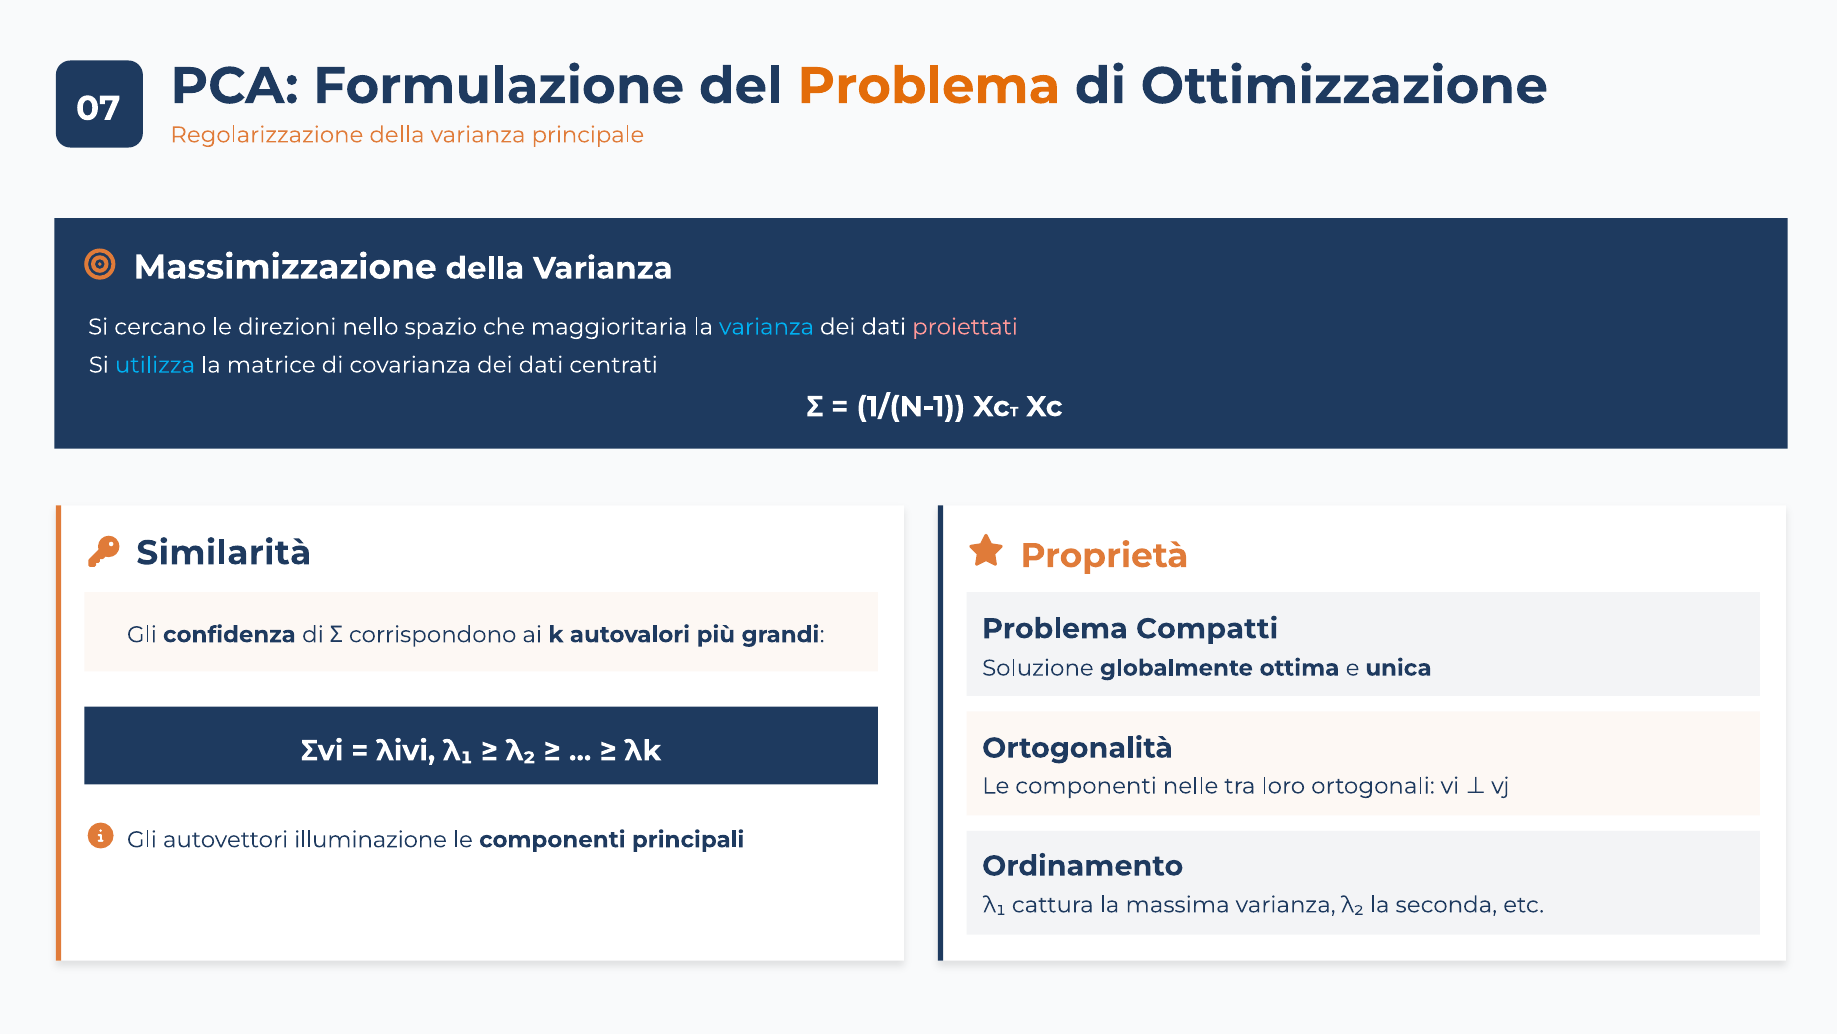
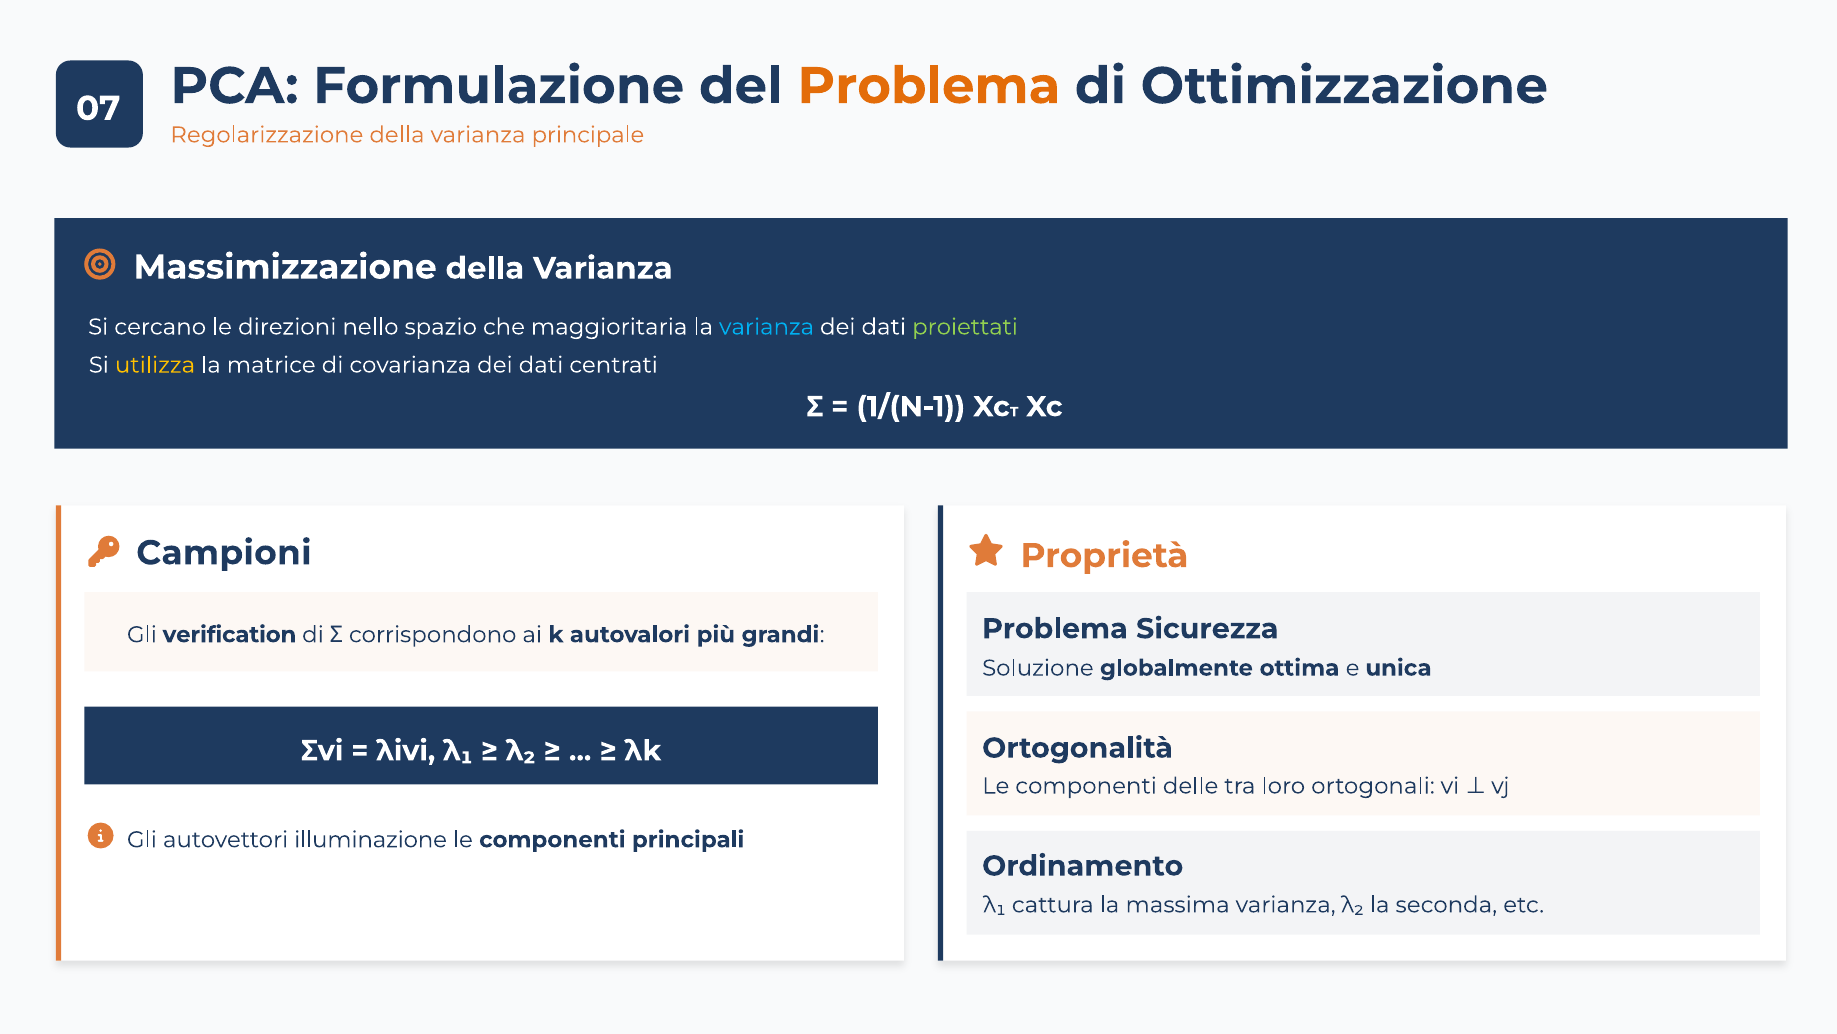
proiettati colour: pink -> light green (965, 327)
utilizza colour: light blue -> yellow (155, 365)
Similarità: Similarità -> Campioni (224, 553)
Compatti: Compatti -> Sicurezza (1207, 628)
confidenza: confidenza -> verification (229, 634)
nelle: nelle -> delle (1191, 785)
